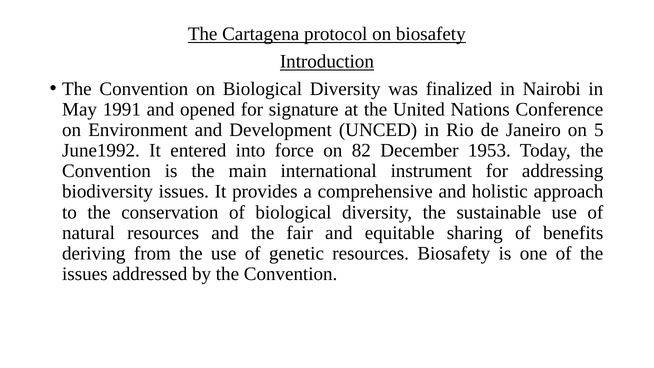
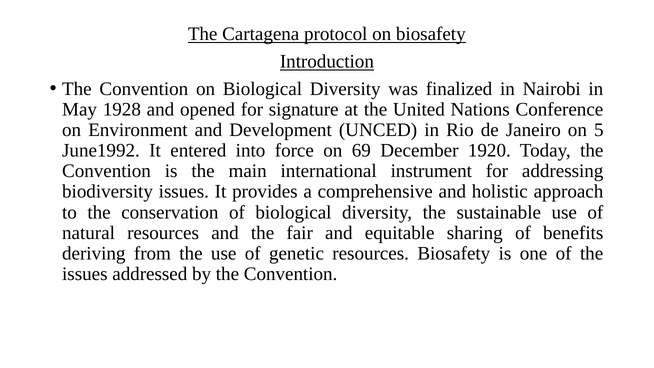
1991: 1991 -> 1928 (122, 109)
82: 82 -> 69 (361, 150)
1953: 1953 -> 1920 (489, 150)
